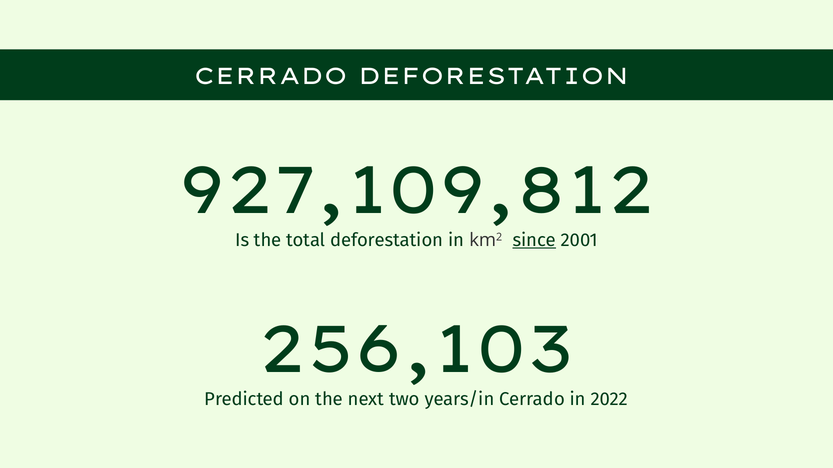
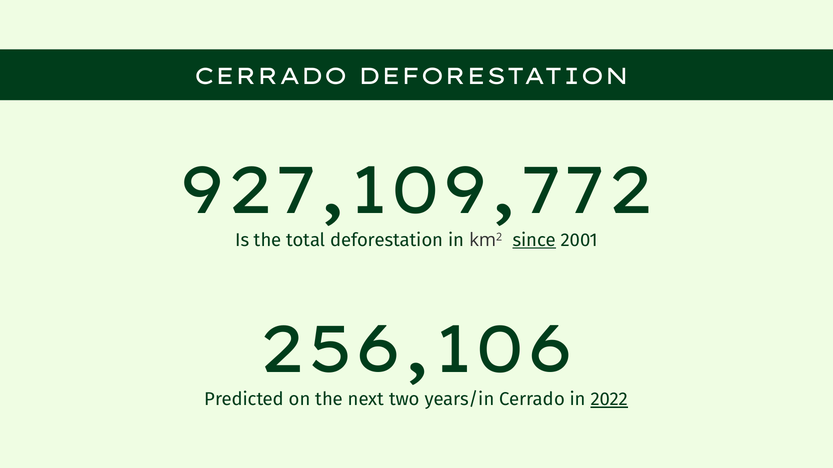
927,109,812: 927,109,812 -> 927,109,772 (417, 192)
256,103: 256,103 -> 256,106 (417, 351)
2022 underline: none -> present (609, 400)
